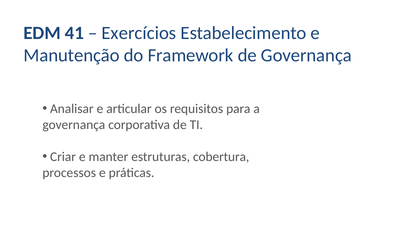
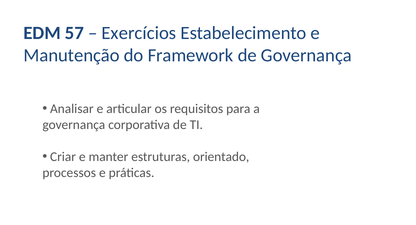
41: 41 -> 57 (74, 33)
cobertura: cobertura -> orientado (221, 157)
